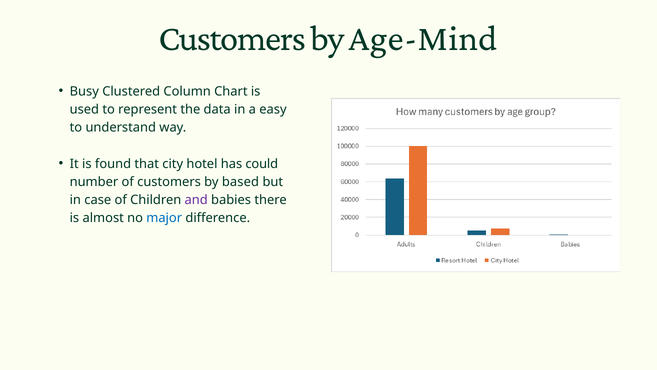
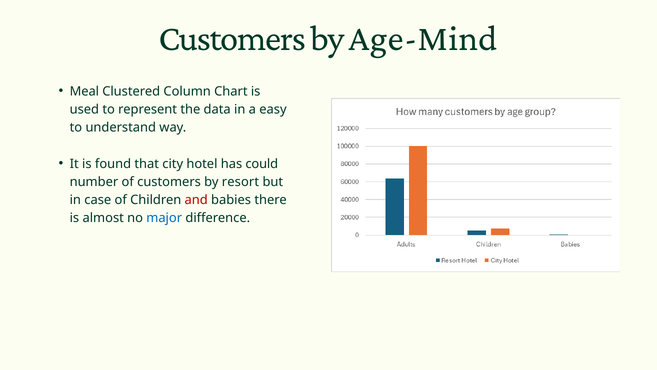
Busy: Busy -> Meal (84, 91)
based: based -> resort (240, 182)
and colour: purple -> red (196, 200)
